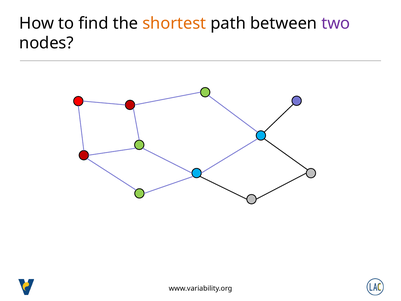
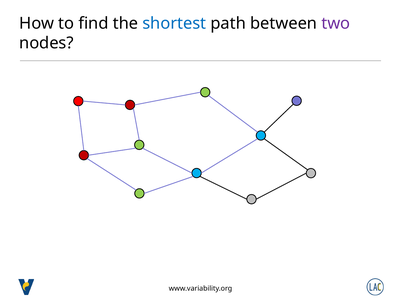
shortest colour: orange -> blue (174, 23)
